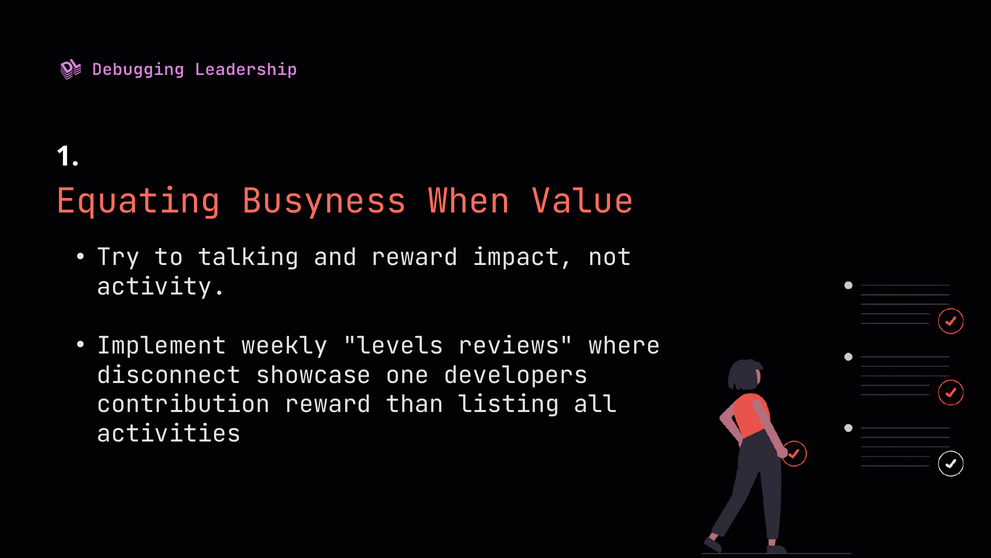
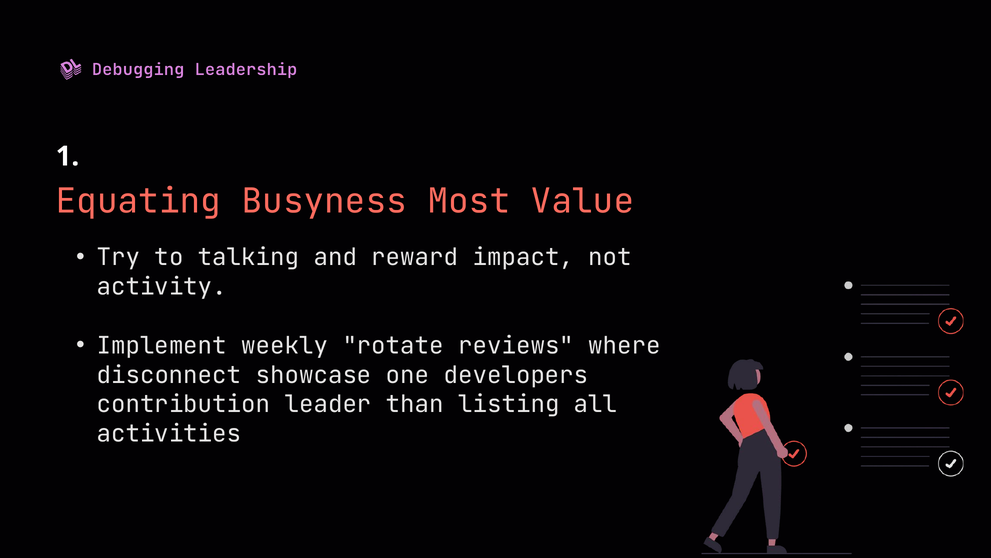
When: When -> Most (469, 201)
levels: levels -> rotate (393, 345)
contribution reward: reward -> leader (328, 404)
